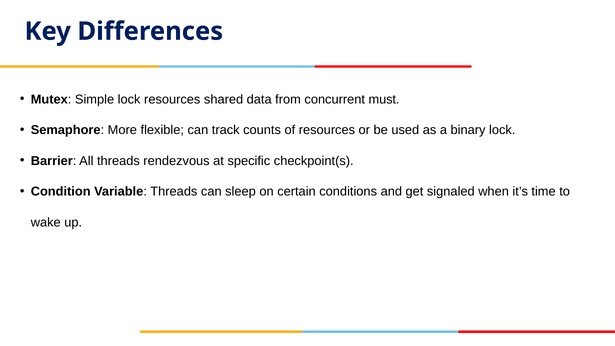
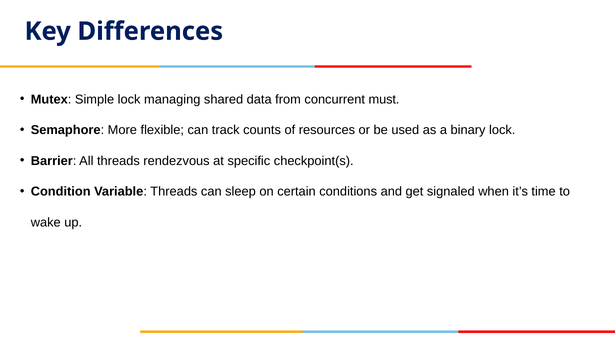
lock resources: resources -> managing (172, 99)
